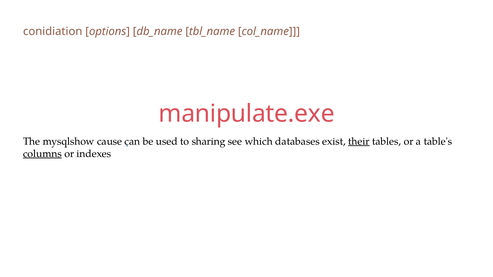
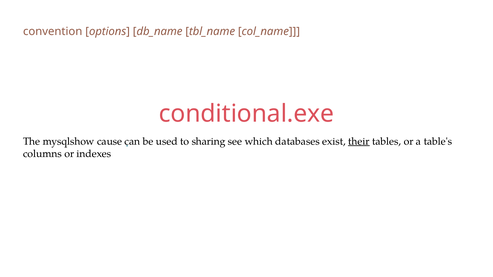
conidiation: conidiation -> convention (53, 32)
manipulate.exe: manipulate.exe -> conditional.exe (247, 114)
columns underline: present -> none (42, 154)
